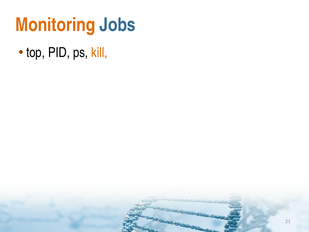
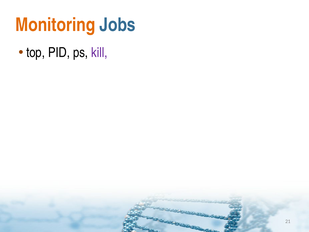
kill colour: orange -> purple (99, 53)
